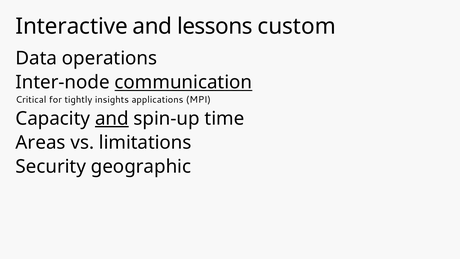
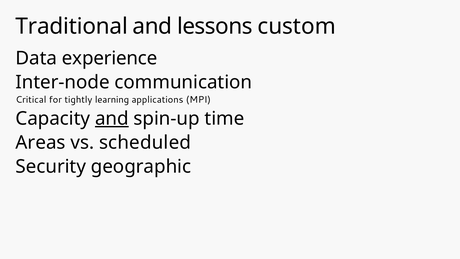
Interactive: Interactive -> Traditional (72, 26)
operations: operations -> experience (110, 58)
communication underline: present -> none (183, 82)
insights: insights -> learning (112, 99)
limitations: limitations -> scheduled (145, 142)
